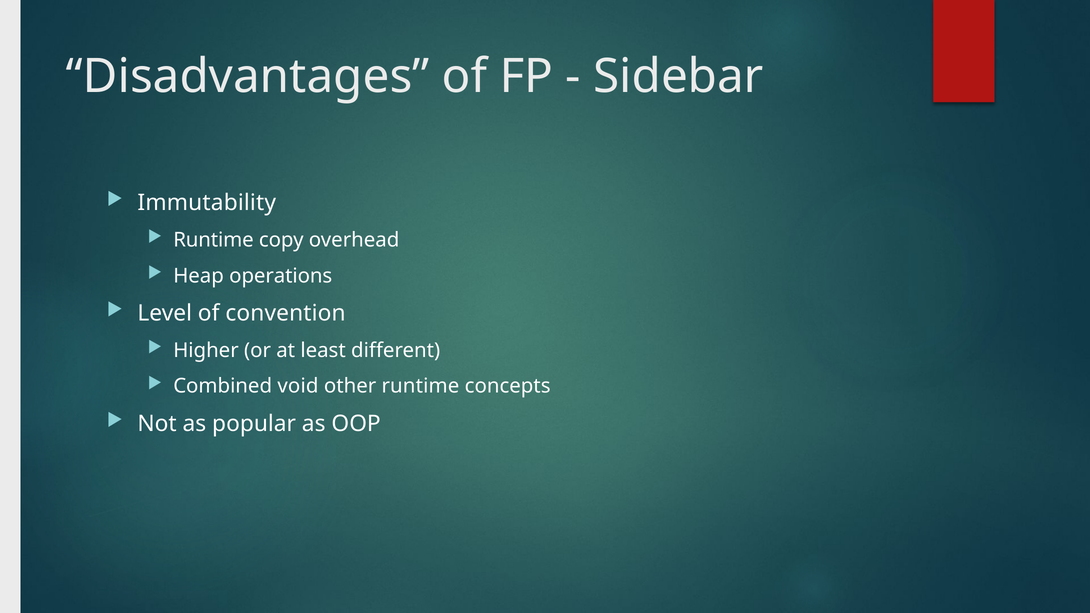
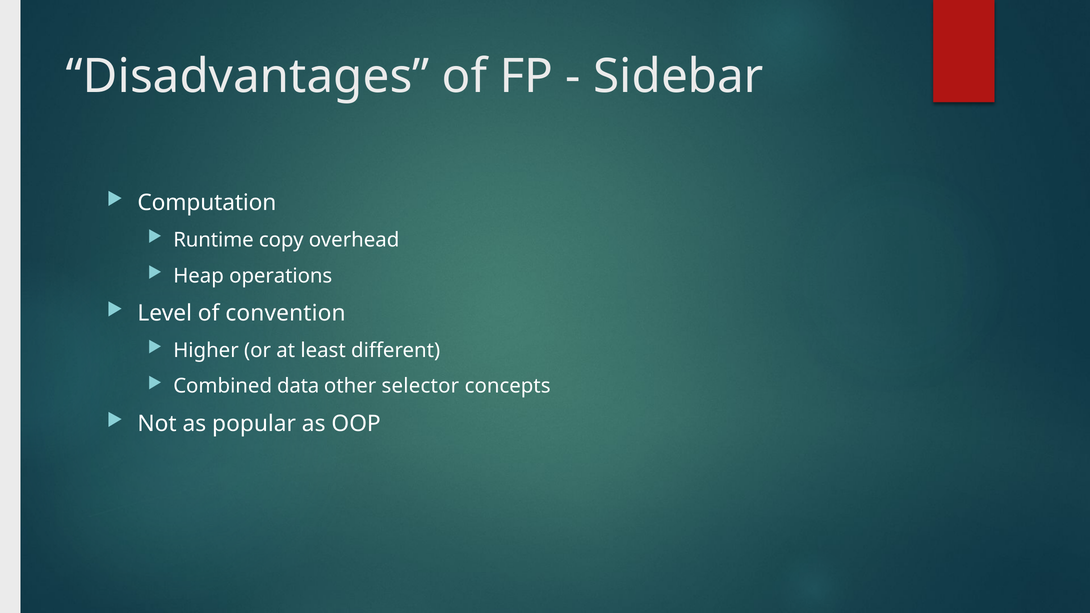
Immutability: Immutability -> Computation (207, 203)
void: void -> data (298, 386)
other runtime: runtime -> selector (420, 386)
